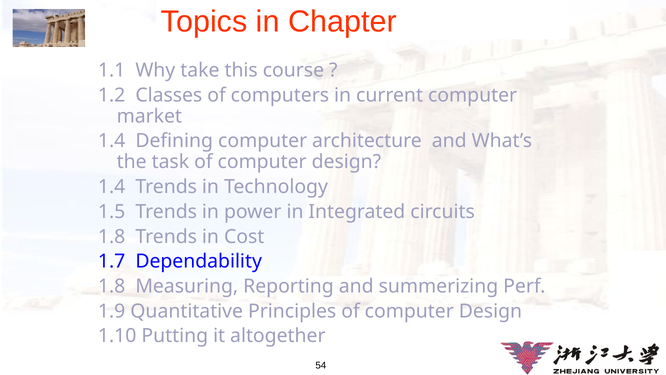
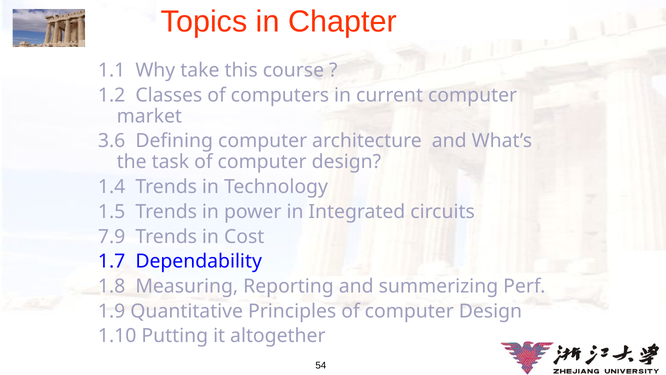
1.4: 1.4 -> 3.6 (112, 141)
1.8: 1.8 -> 7.9 (112, 236)
